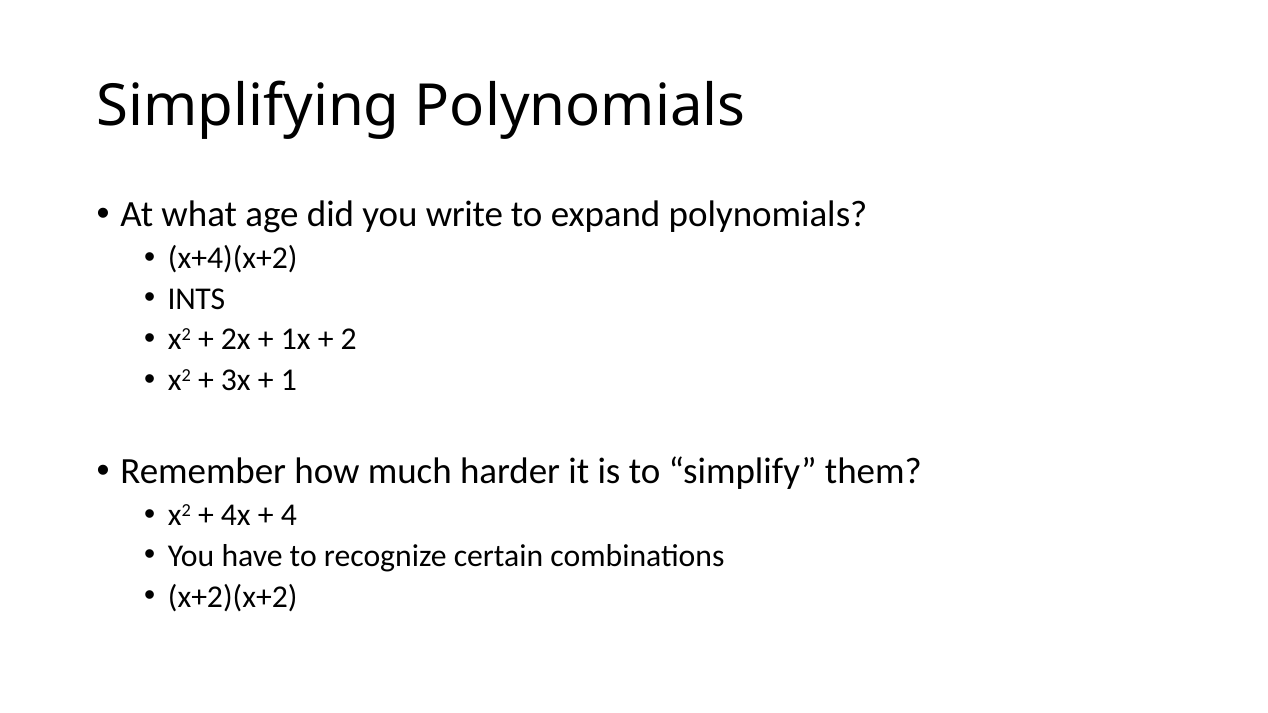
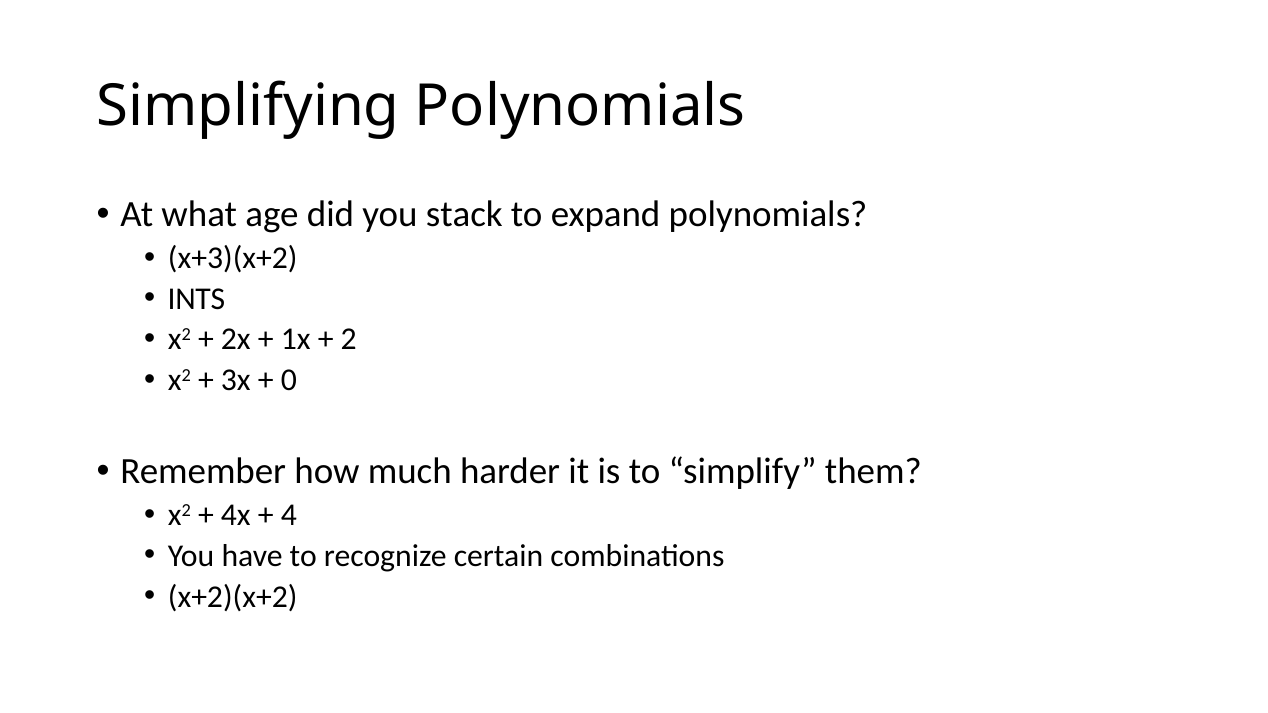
write: write -> stack (464, 214)
x+4)(x+2: x+4)(x+2 -> x+3)(x+2 (233, 258)
1: 1 -> 0 (289, 380)
